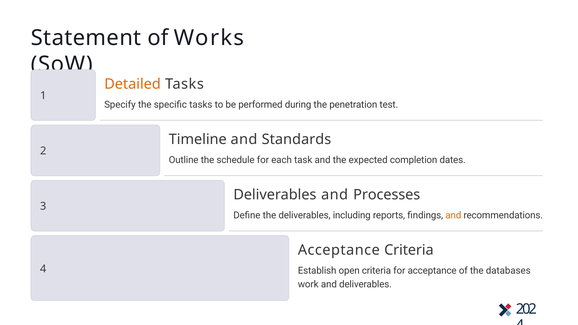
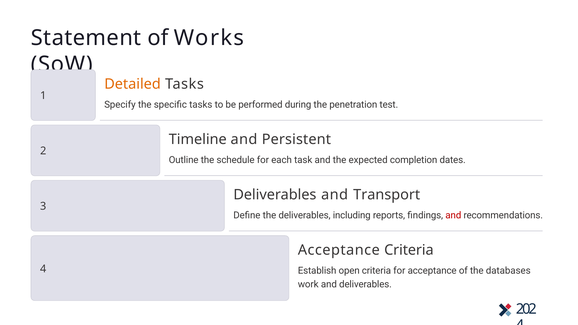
Standards: Standards -> Persistent (296, 139)
Processes: Processes -> Transport (387, 195)
and colour: orange -> red (453, 216)
